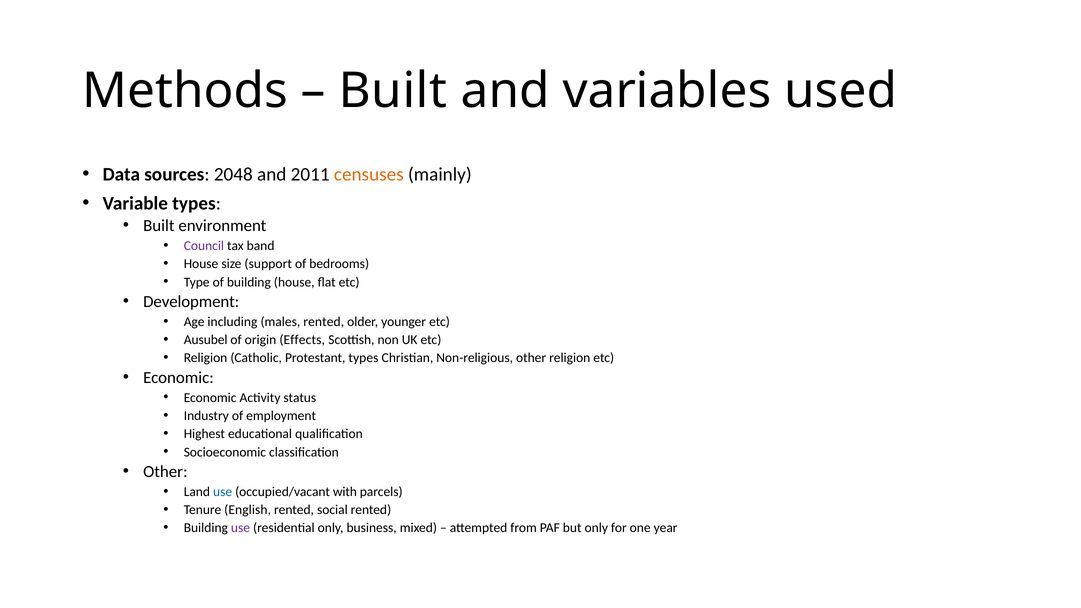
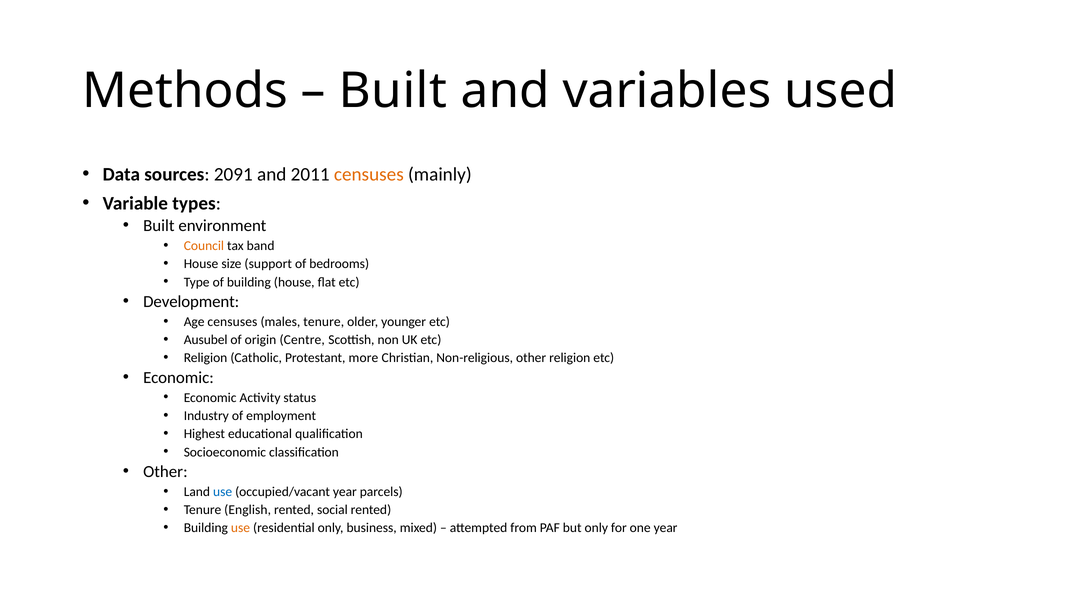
2048: 2048 -> 2091 (233, 175)
Council colour: purple -> orange (204, 246)
Age including: including -> censuses (232, 322)
males rented: rented -> tenure (324, 322)
Effects: Effects -> Centre (302, 340)
Protestant types: types -> more (363, 358)
occupied/vacant with: with -> year (345, 492)
use colour: purple -> orange (241, 528)
